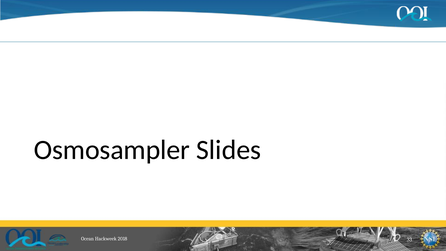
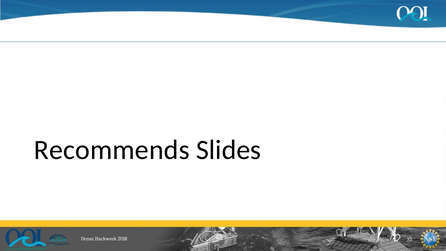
Osmosampler: Osmosampler -> Recommends (112, 150)
